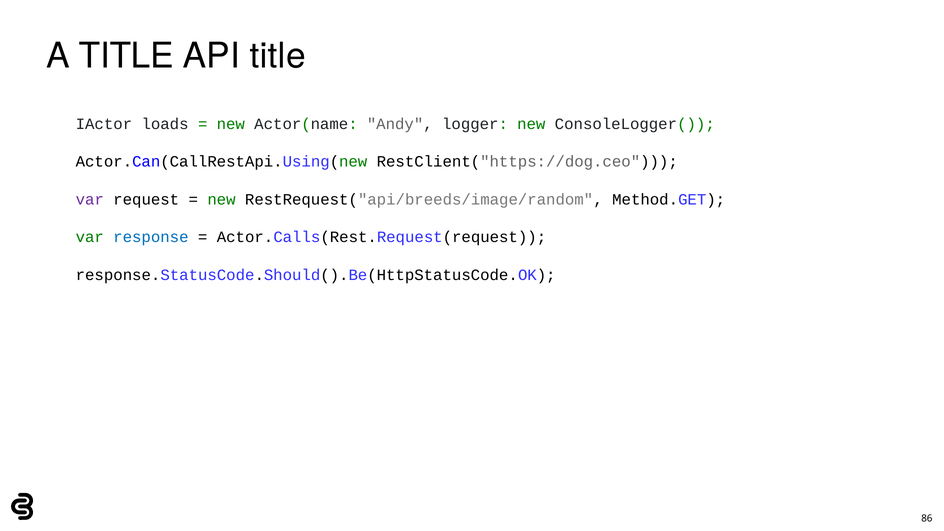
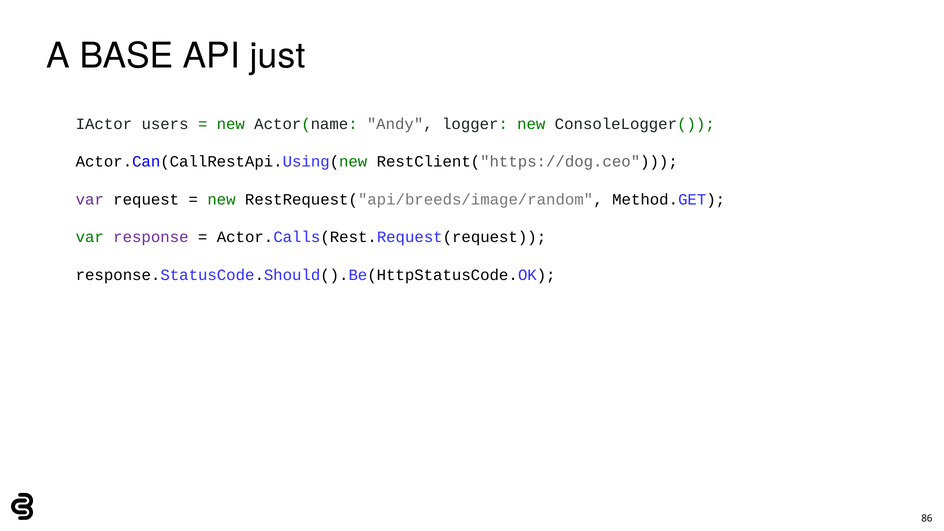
A TITLE: TITLE -> BASE (126, 56)
API title: title -> just (278, 56)
loads: loads -> users (165, 124)
response colour: blue -> purple (151, 237)
